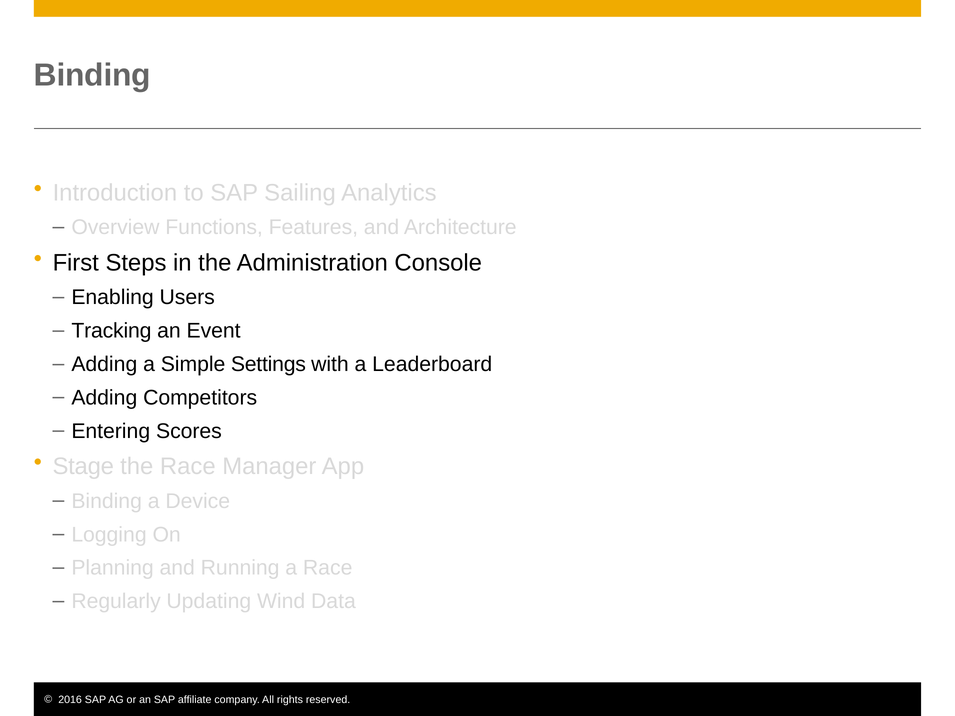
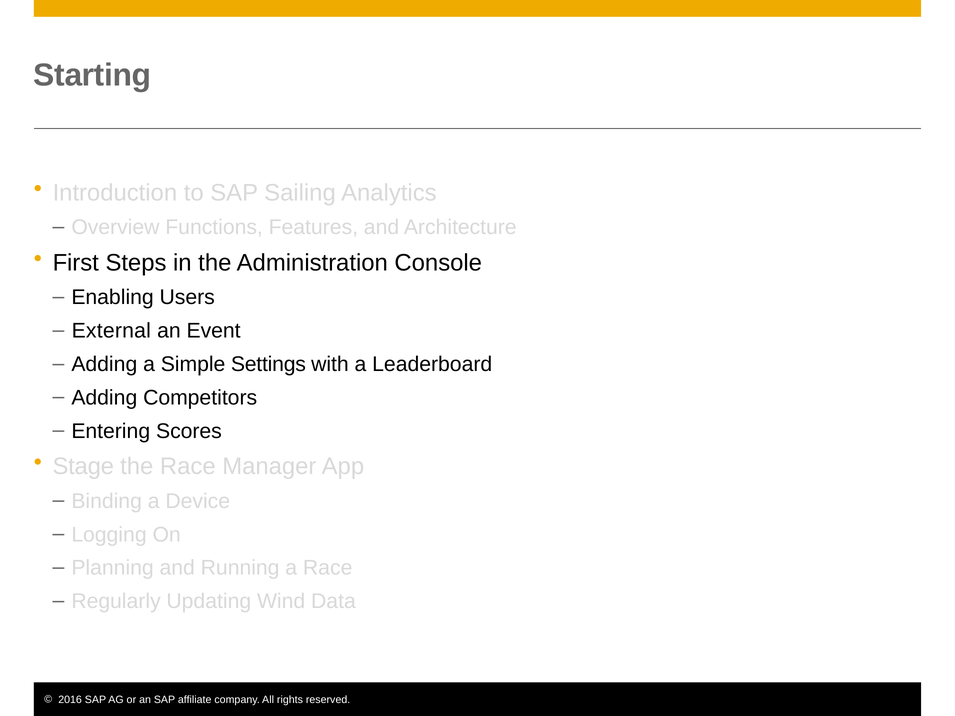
Binding: Binding -> Starting (92, 76)
Tracking: Tracking -> External (111, 331)
